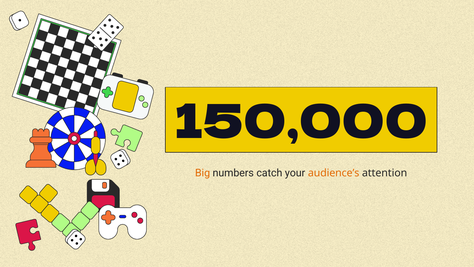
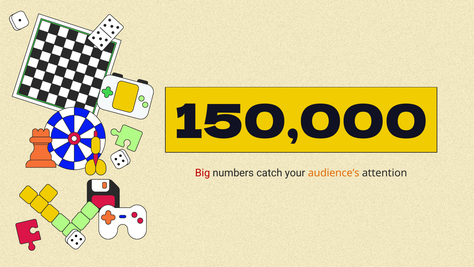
Big colour: orange -> red (203, 173)
